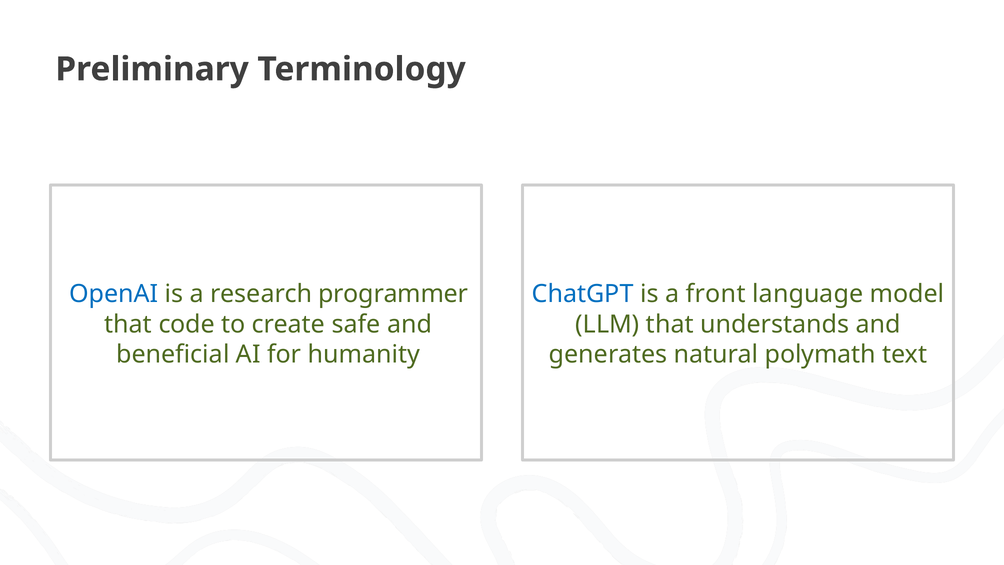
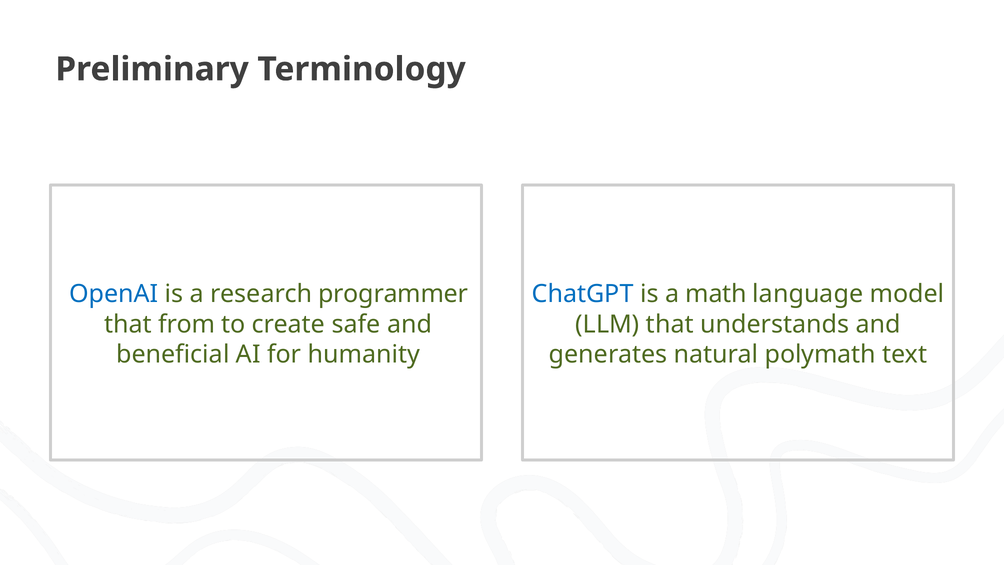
front: front -> math (716, 294)
code: code -> from (187, 324)
